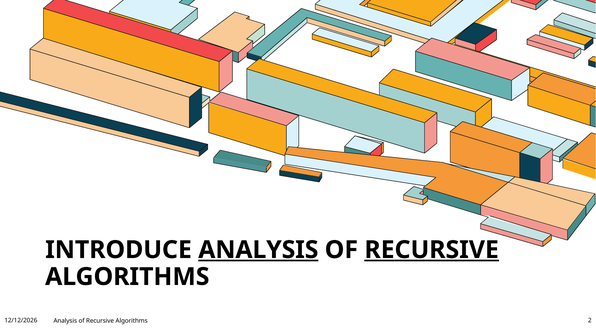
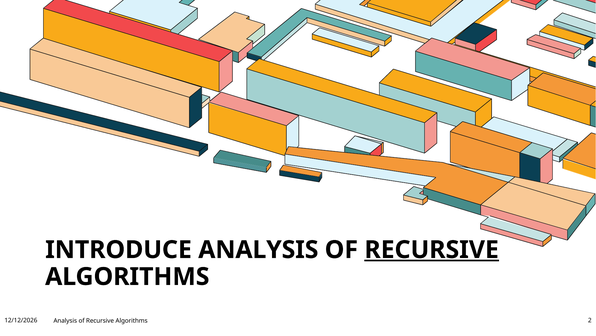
ANALYSIS underline: present -> none (258, 249)
